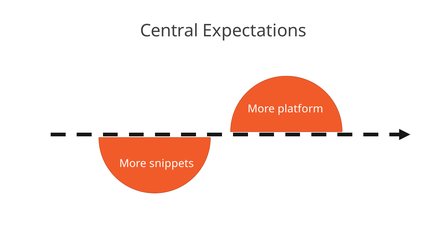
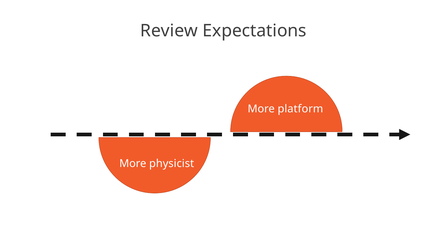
Central: Central -> Review (169, 31)
snippets: snippets -> physicist (172, 164)
